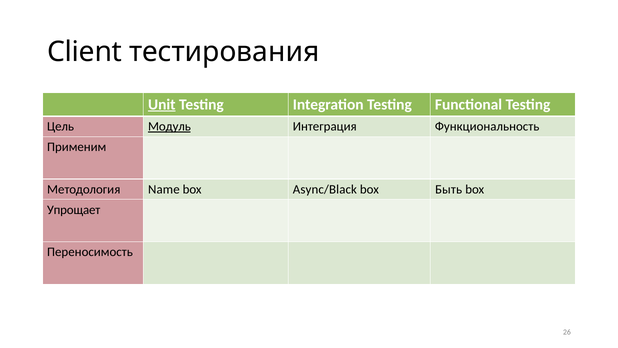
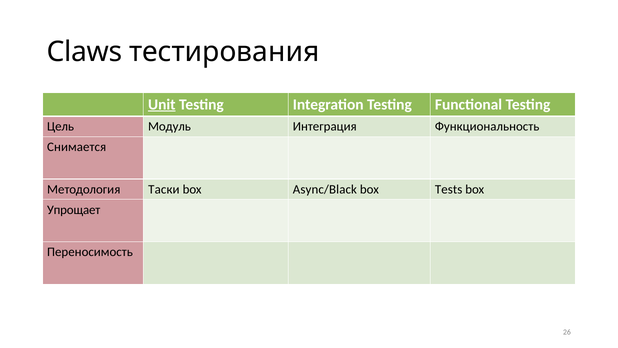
Client: Client -> Claws (85, 52)
Модуль underline: present -> none (169, 126)
Применим: Применим -> Снимается (77, 147)
Name: Name -> Таски (164, 189)
Быть: Быть -> Tests (449, 189)
